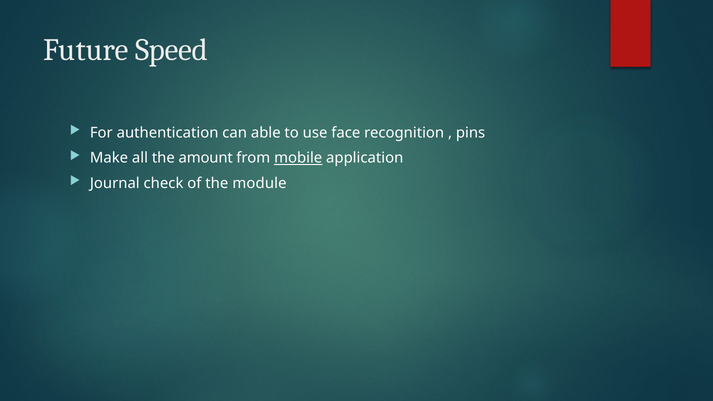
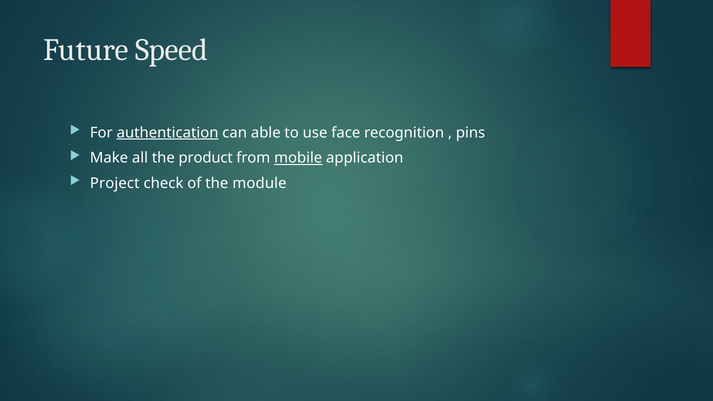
authentication underline: none -> present (168, 133)
amount: amount -> product (206, 158)
Journal: Journal -> Project (115, 183)
